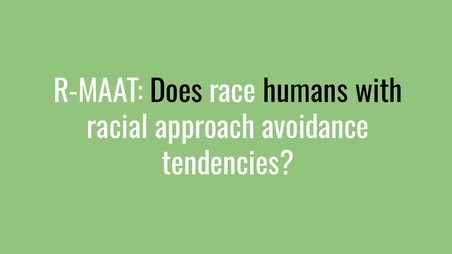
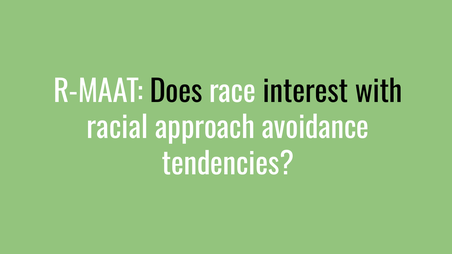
humans: humans -> interest (305, 92)
